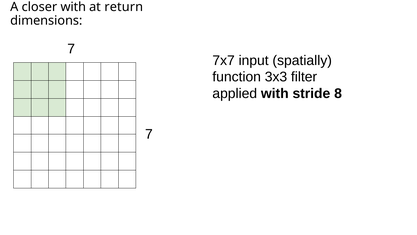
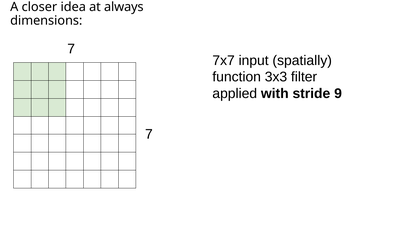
closer with: with -> idea (73, 7)
return: return -> always (124, 7)
8: 8 -> 9 (338, 93)
